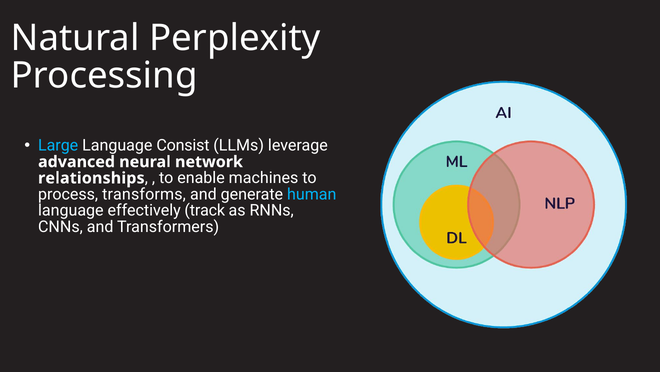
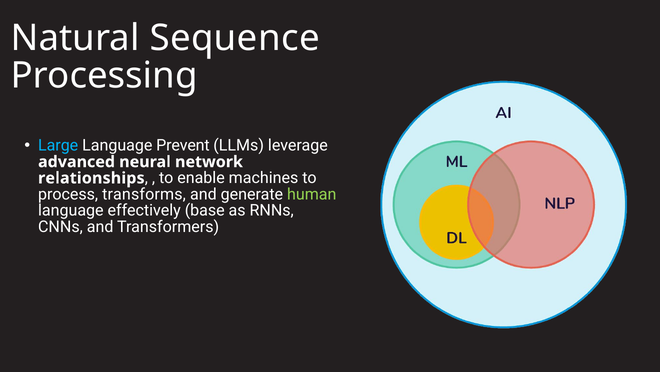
Perplexity: Perplexity -> Sequence (235, 38)
Consist: Consist -> Prevent (183, 145)
human colour: light blue -> light green (312, 194)
track: track -> base (205, 210)
